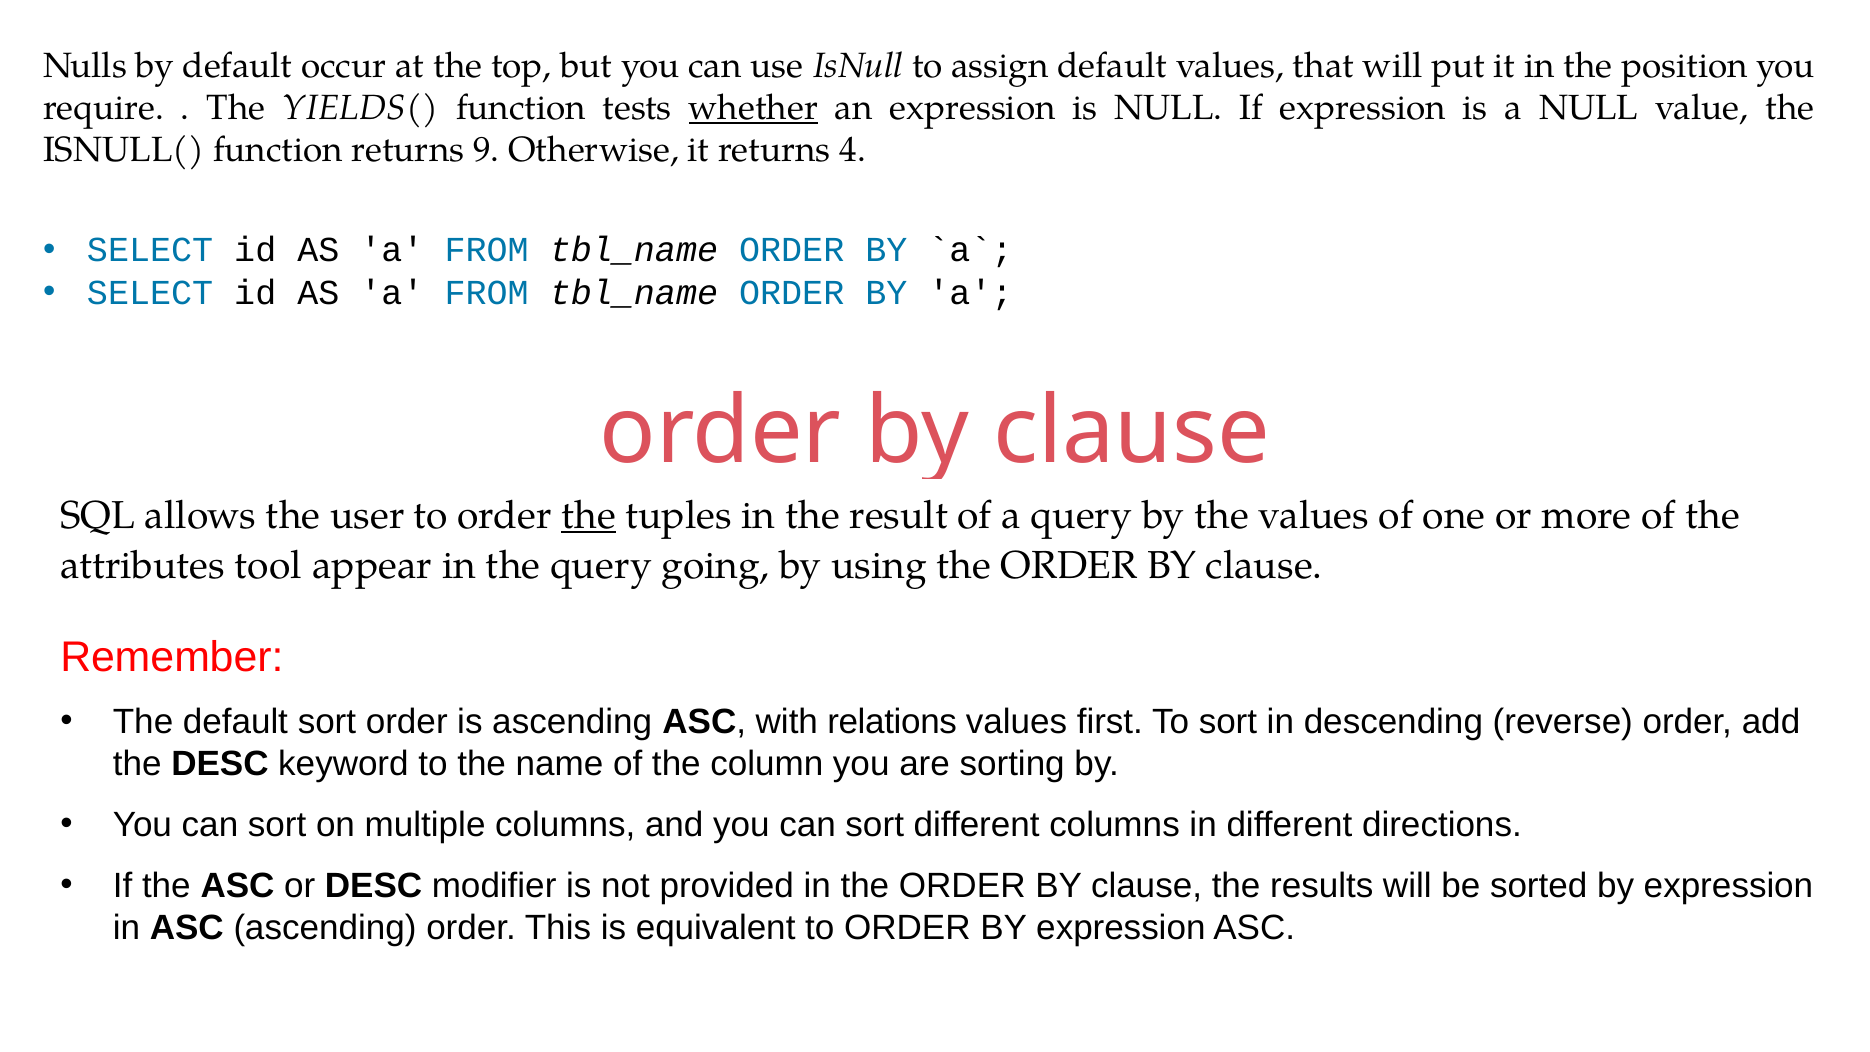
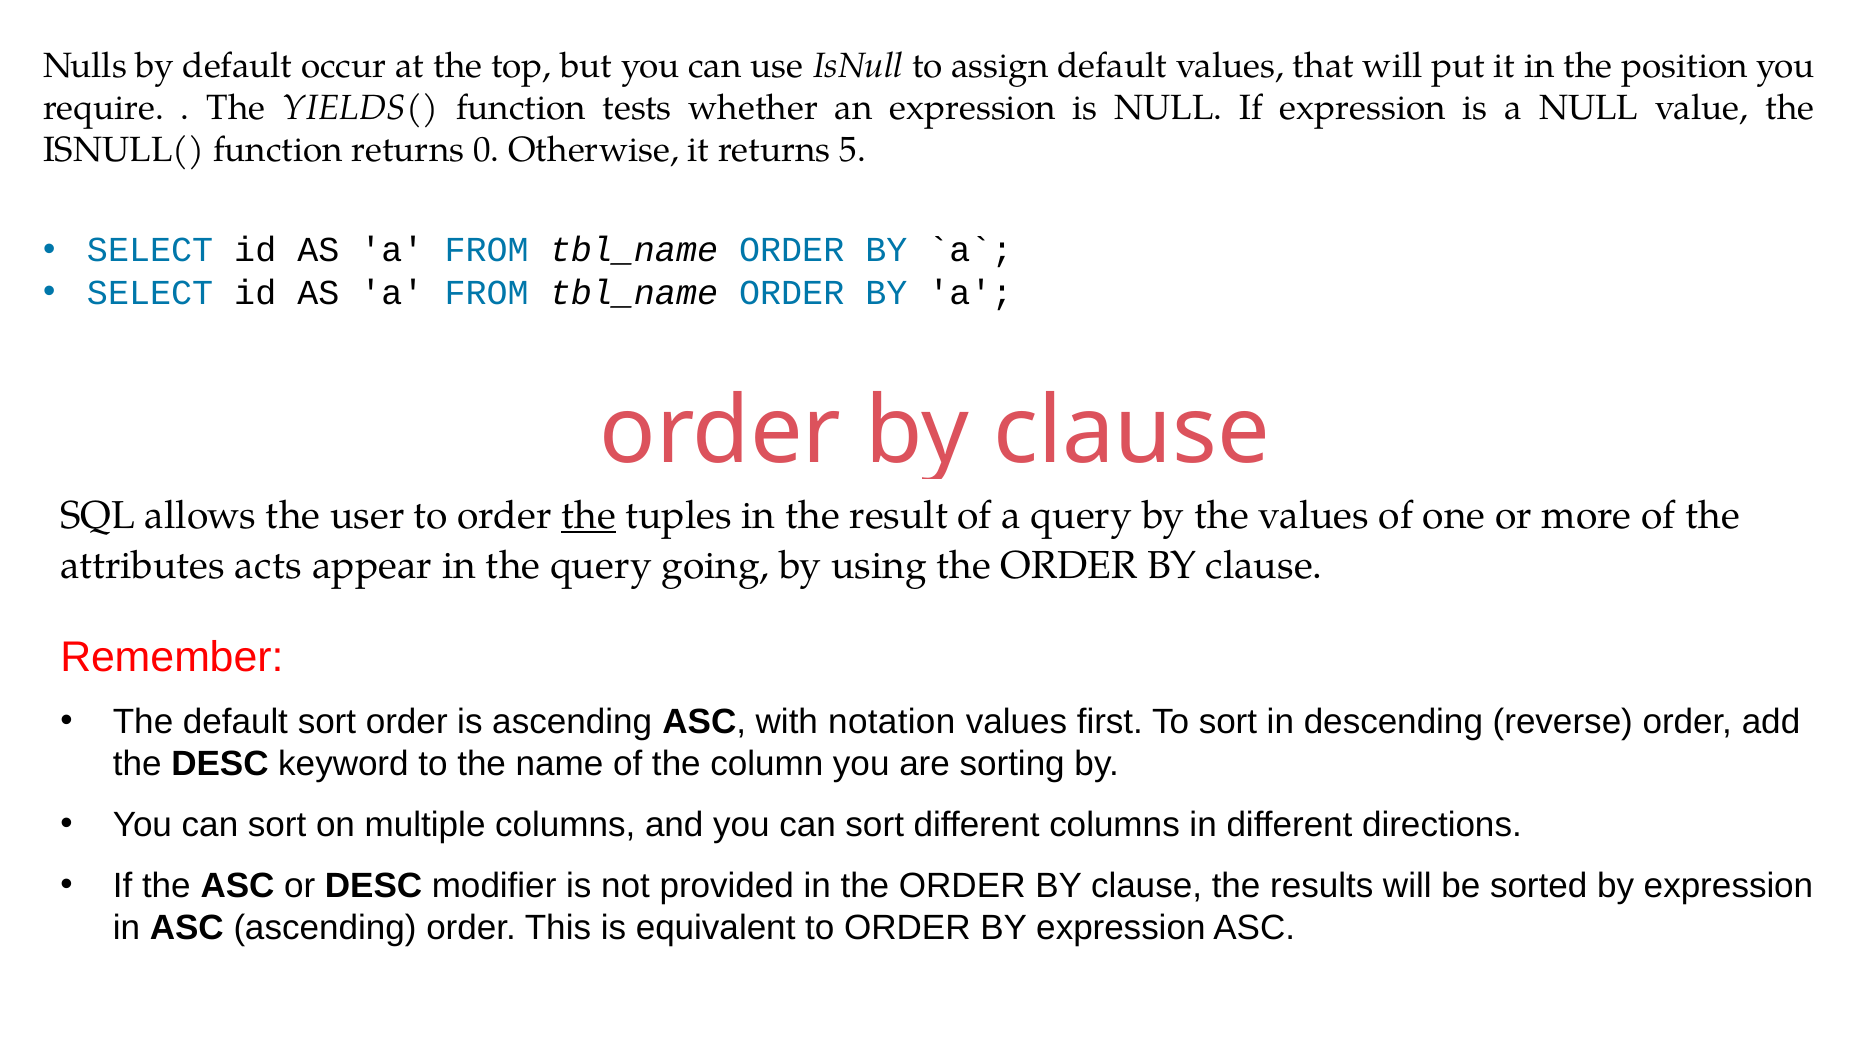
whether underline: present -> none (753, 108)
9: 9 -> 0 (486, 150)
4: 4 -> 5 (853, 150)
tool: tool -> acts (268, 565)
relations: relations -> notation (892, 722)
